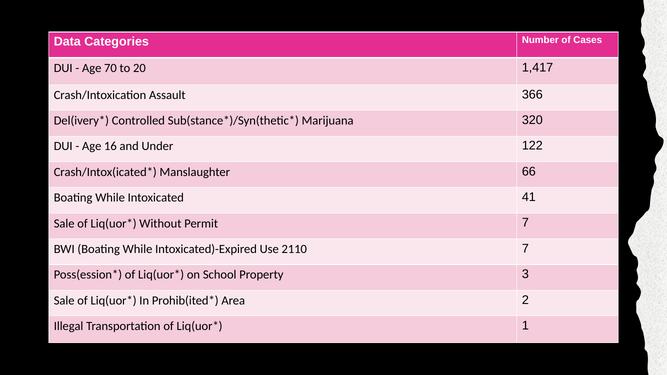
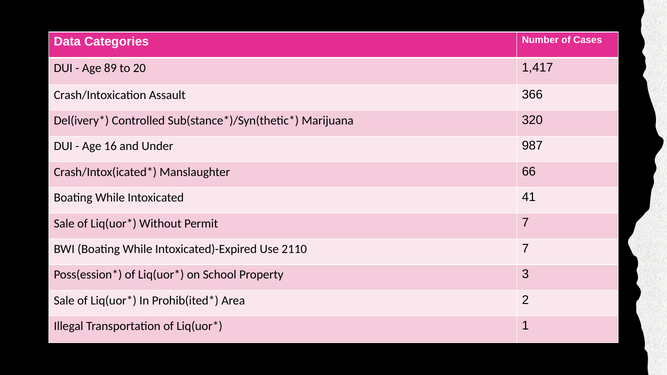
70: 70 -> 89 (110, 68)
122: 122 -> 987 (532, 146)
